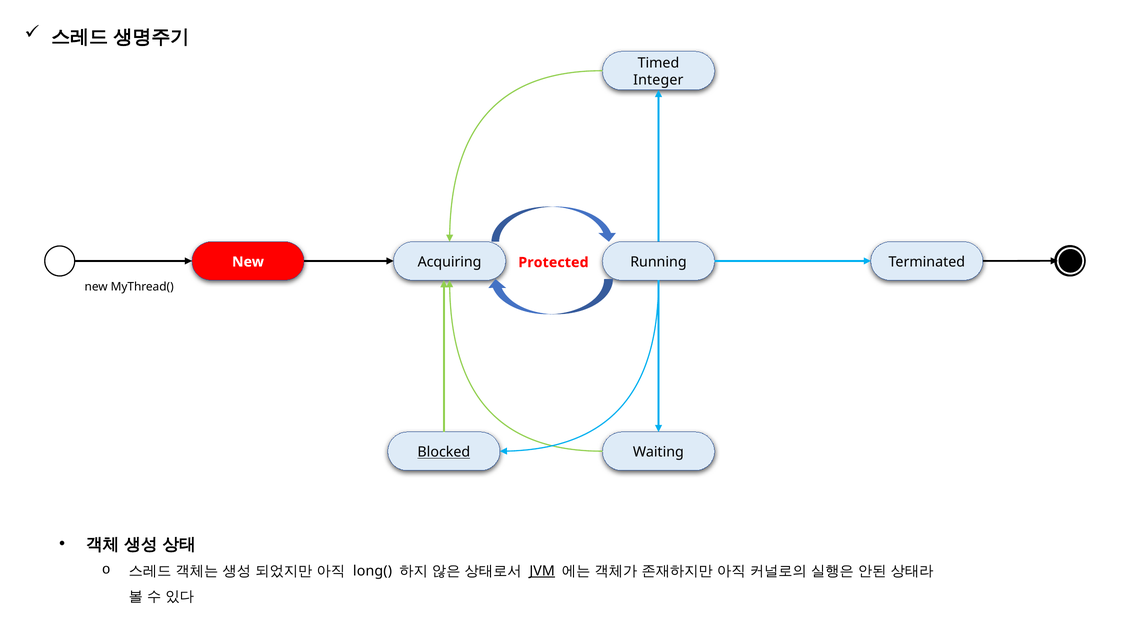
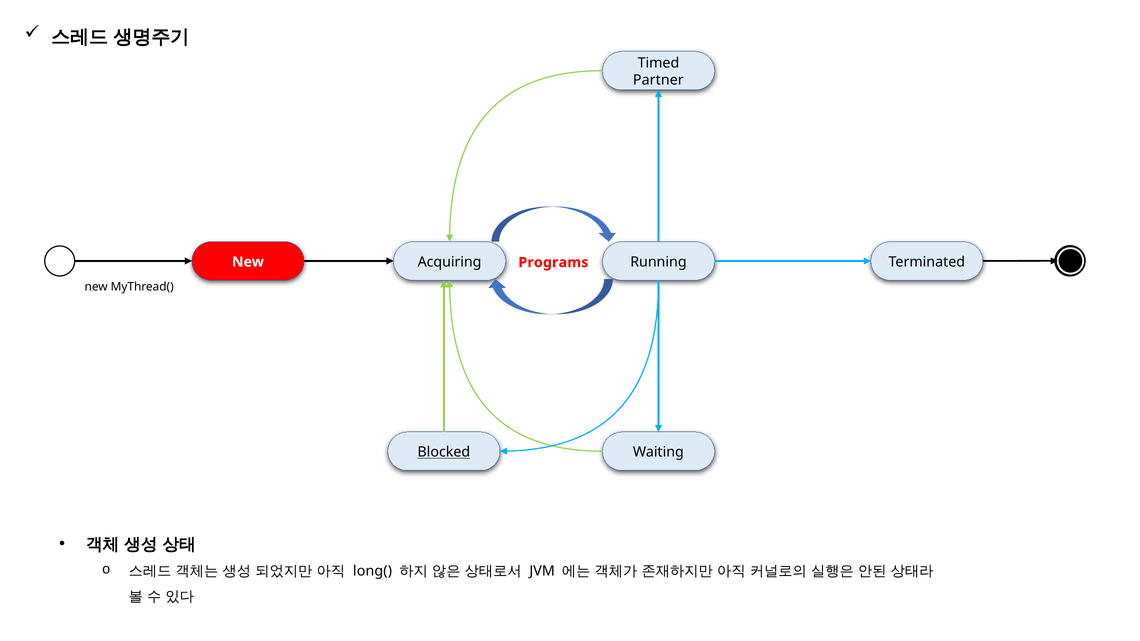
Integer: Integer -> Partner (658, 80)
Protected: Protected -> Programs (553, 263)
JVM underline: present -> none (542, 571)
